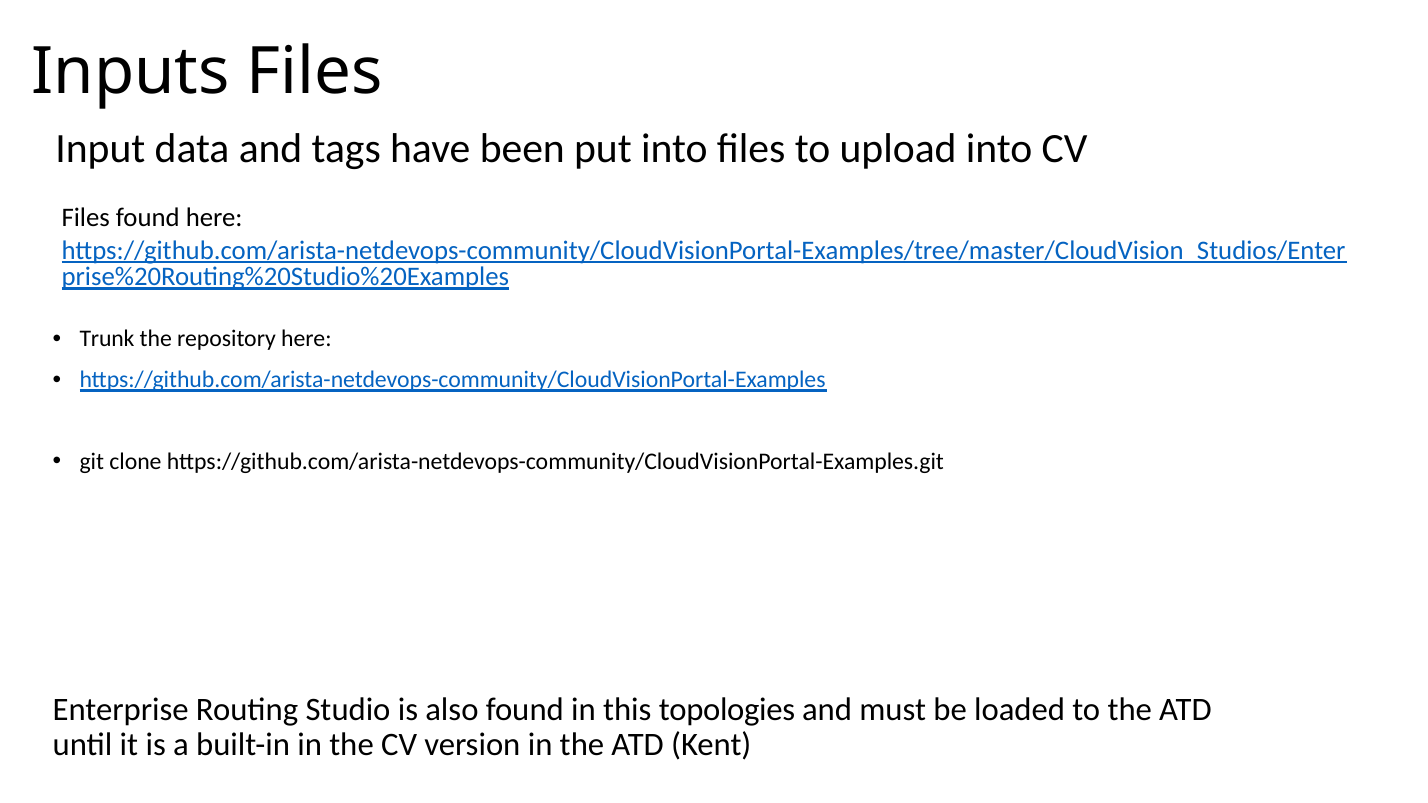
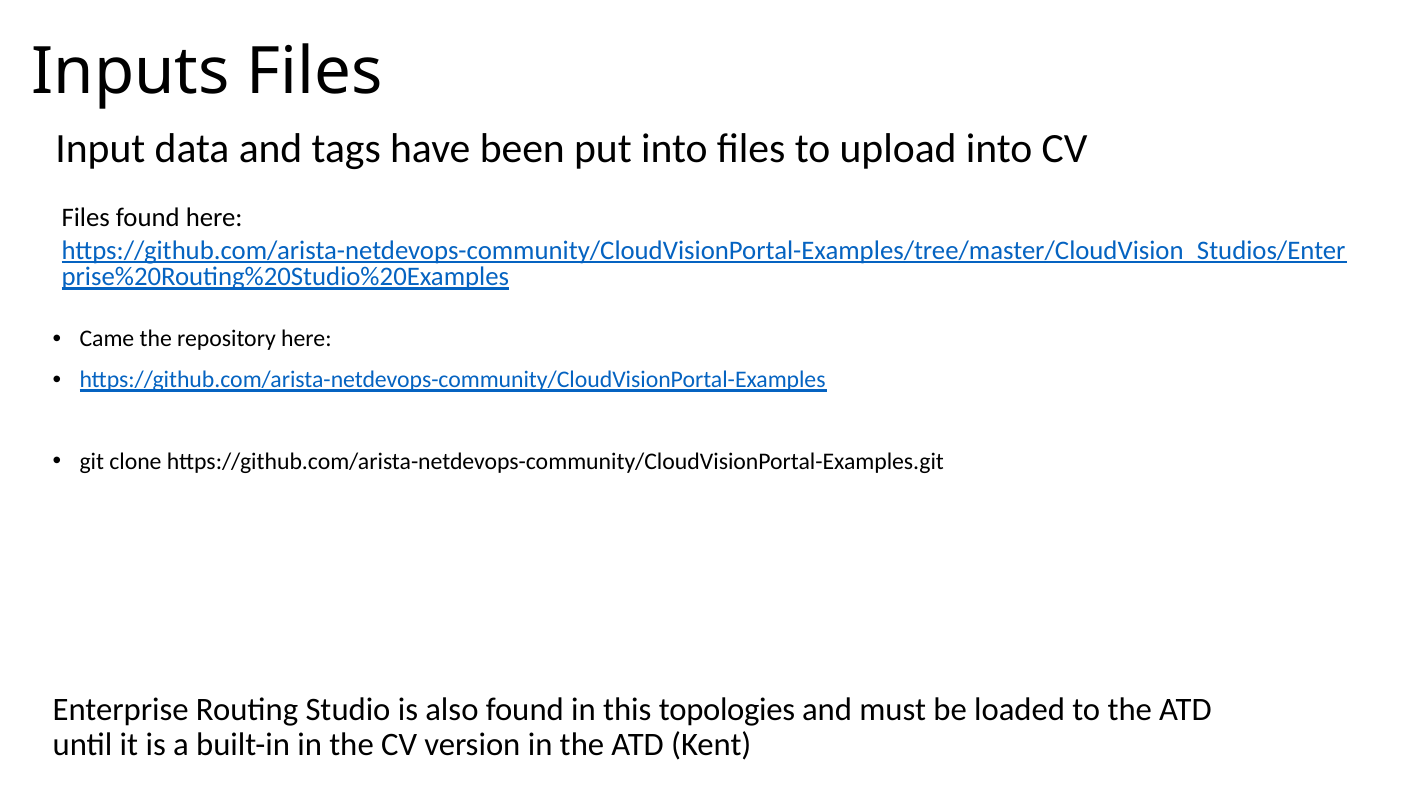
Trunk: Trunk -> Came (107, 339)
